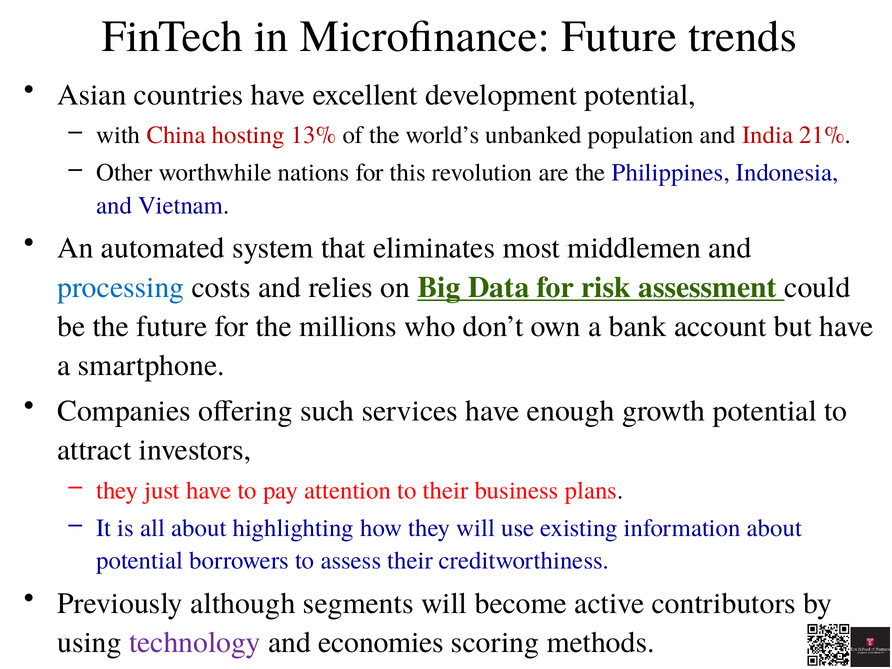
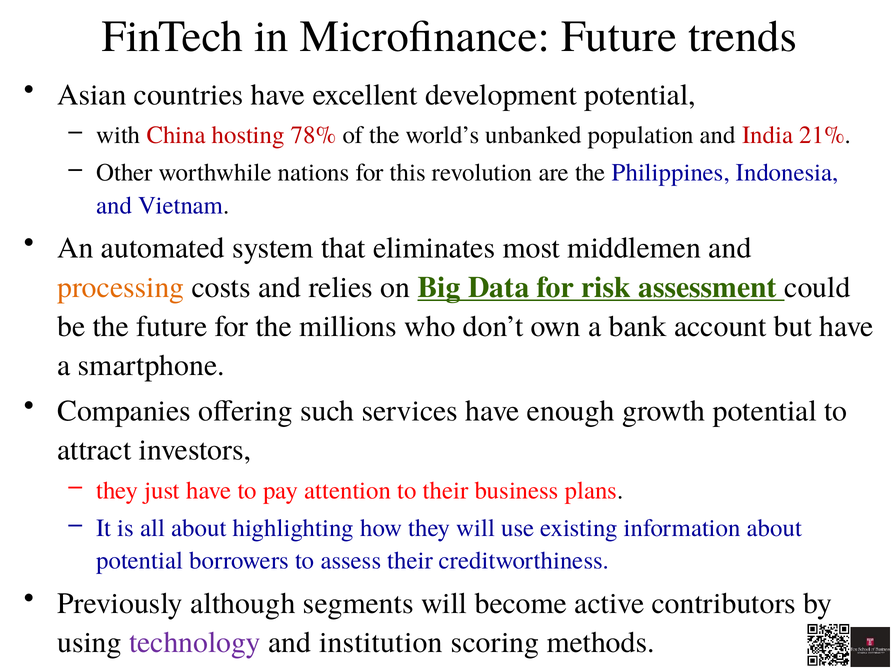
13%: 13% -> 78% (314, 135)
processing colour: blue -> orange (121, 287)
economies: economies -> institution (381, 642)
